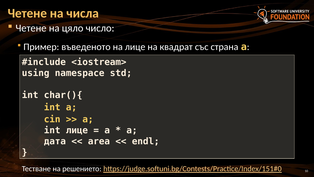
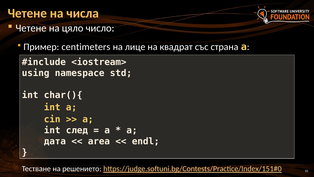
въведеното: въведеното -> centimeters (86, 47)
int лице: лице -> след (77, 130)
